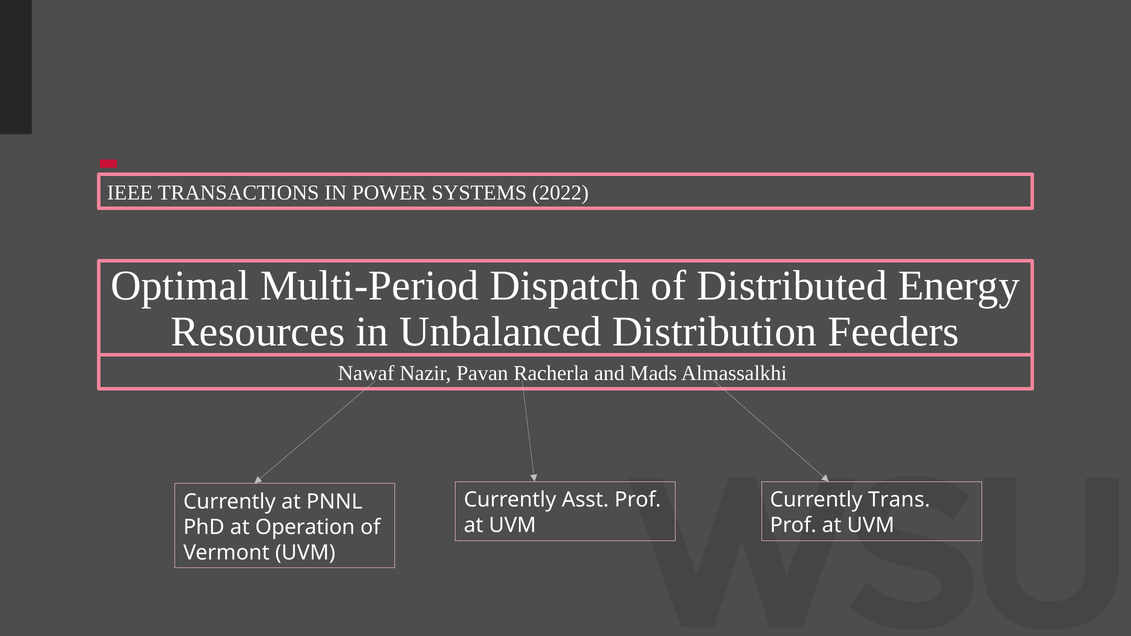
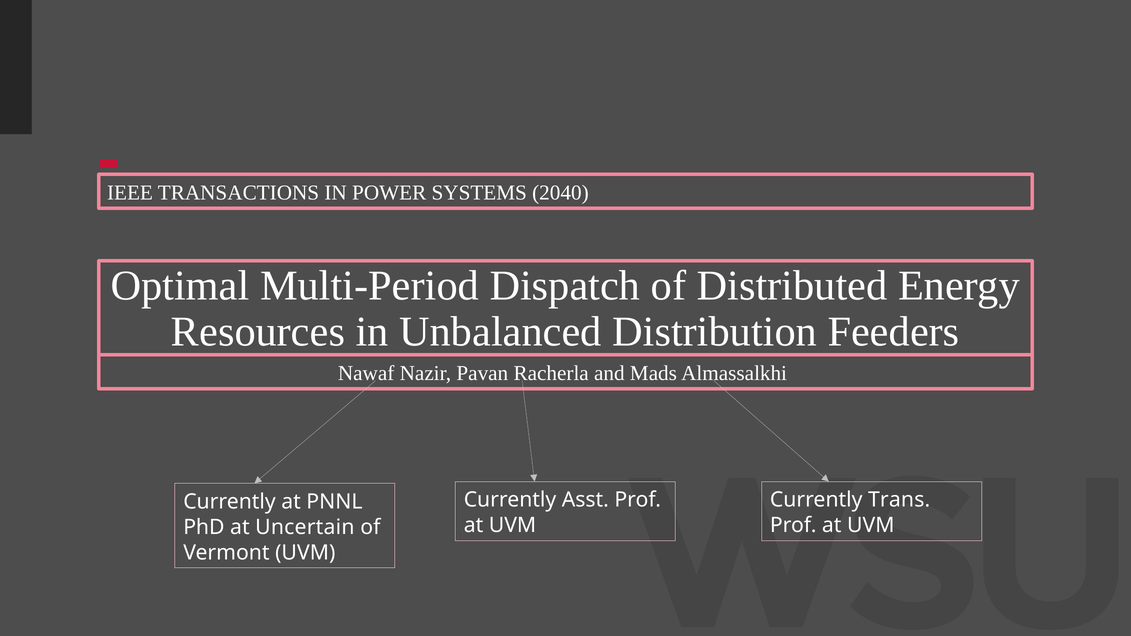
2022: 2022 -> 2040 (560, 193)
Operation: Operation -> Uncertain (305, 527)
